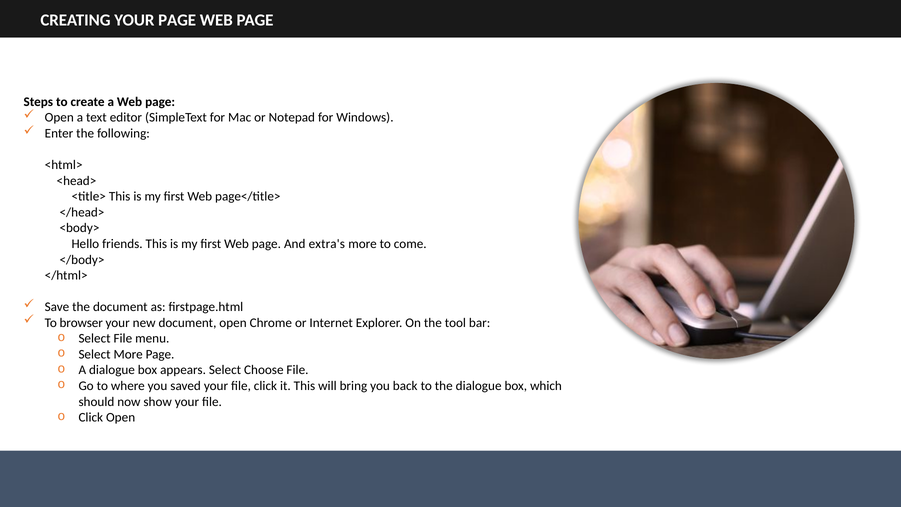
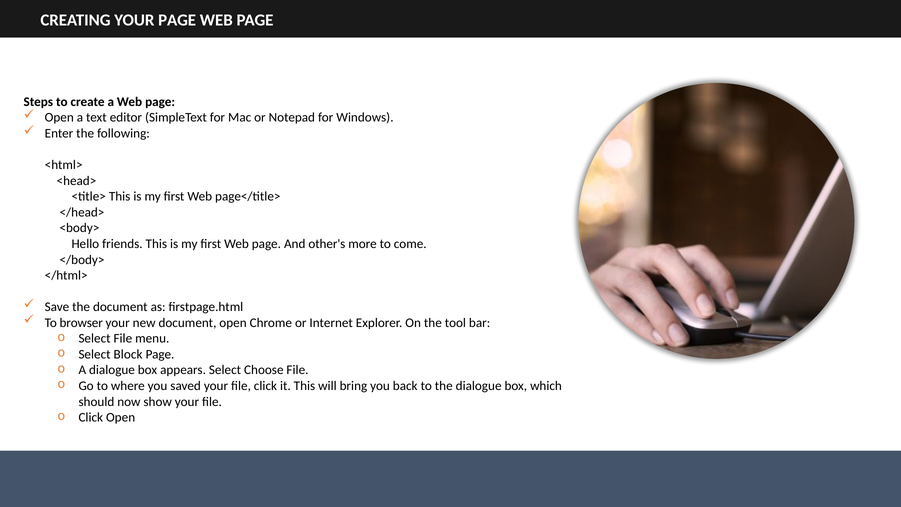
extra's: extra's -> other's (327, 244)
Select More: More -> Block (128, 354)
